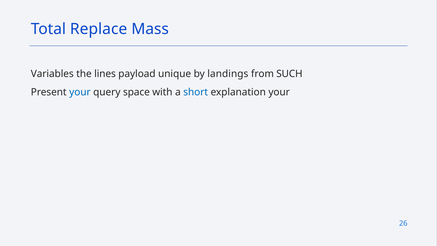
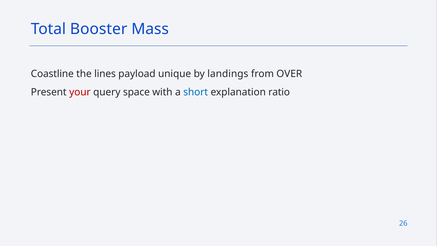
Replace: Replace -> Booster (99, 29)
Variables: Variables -> Coastline (52, 74)
SUCH: SUCH -> OVER (289, 74)
your colour: blue -> red (80, 92)
explanation your: your -> ratio (279, 92)
